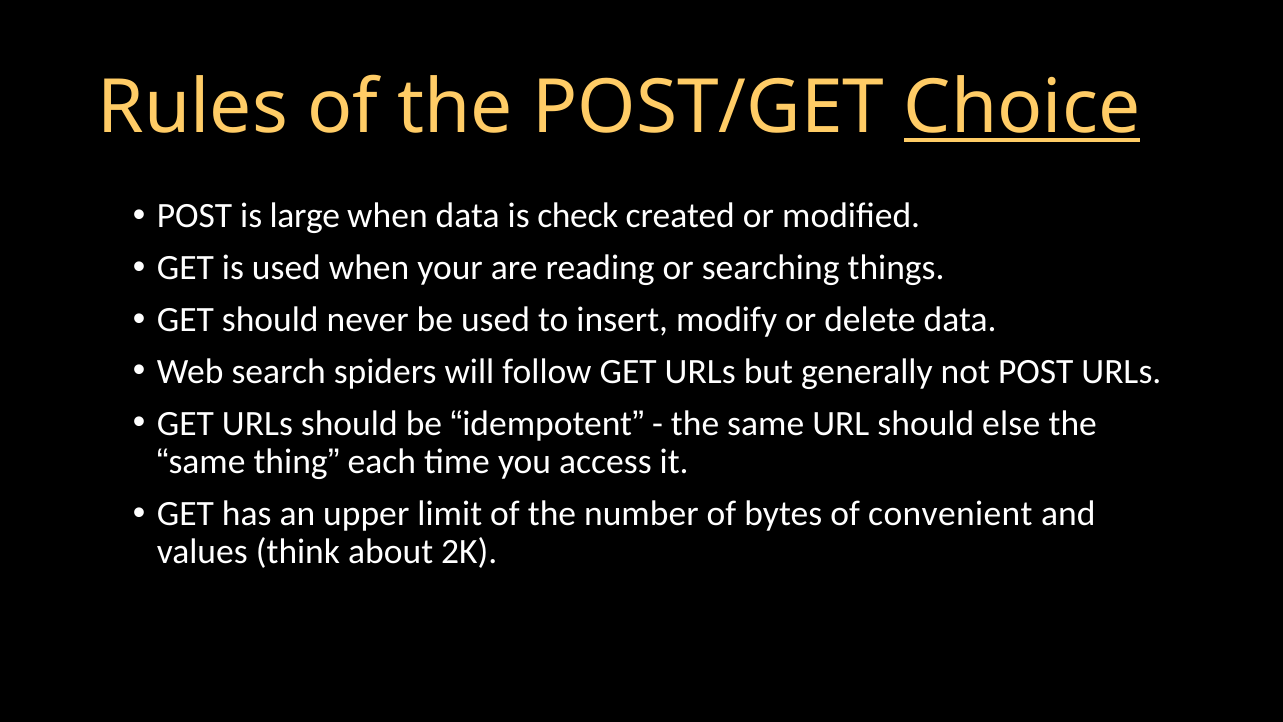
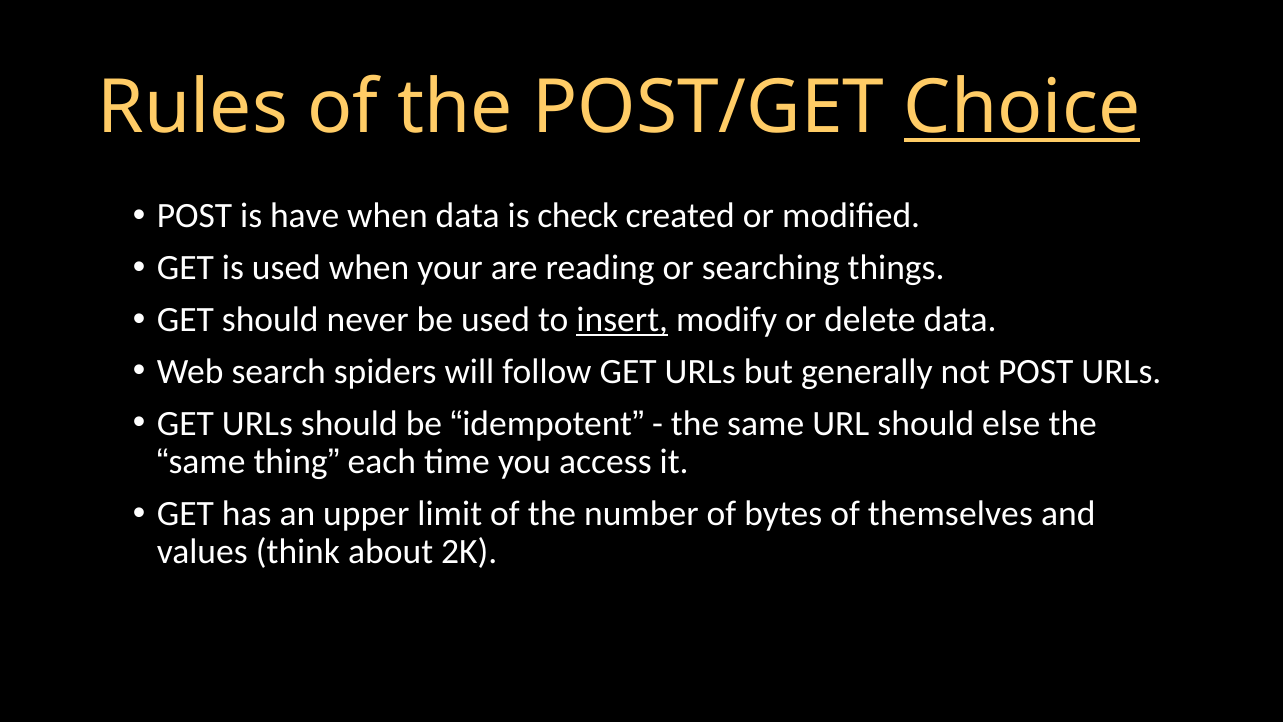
large: large -> have (305, 216)
insert underline: none -> present (622, 320)
convenient: convenient -> themselves (950, 514)
